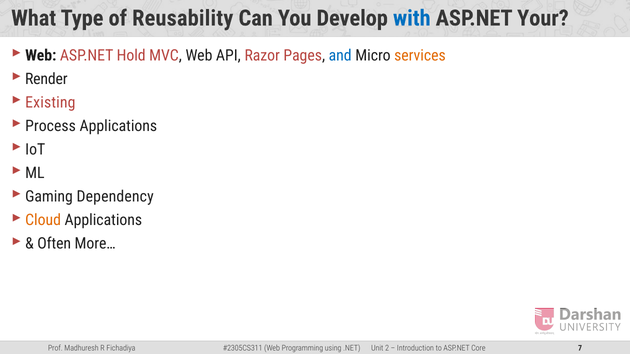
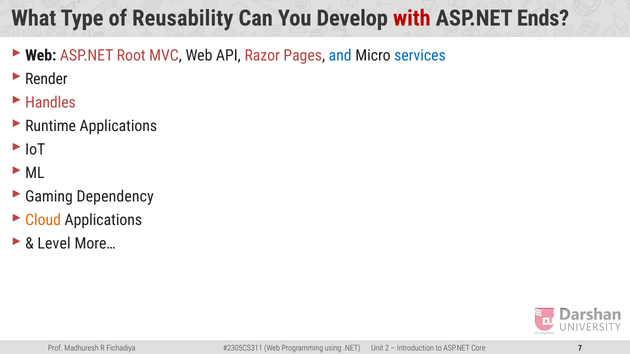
with colour: blue -> red (412, 18)
Your: Your -> Ends (543, 18)
Hold: Hold -> Root (131, 55)
services colour: orange -> blue (420, 55)
Existing: Existing -> Handles (50, 103)
Process: Process -> Runtime (51, 126)
Often: Often -> Level (54, 244)
